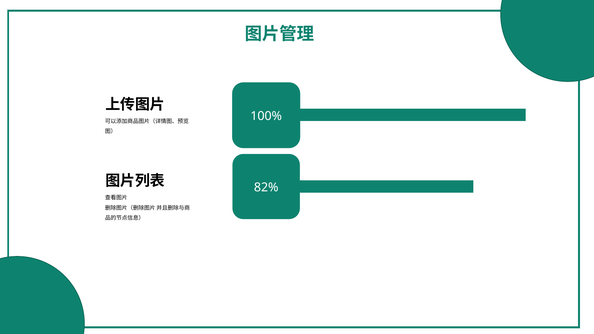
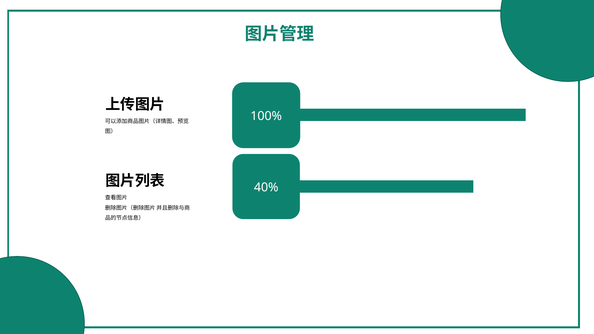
82%: 82% -> 40% (266, 187)
